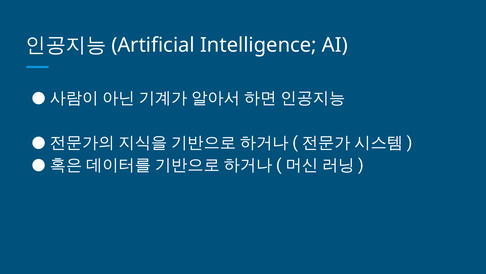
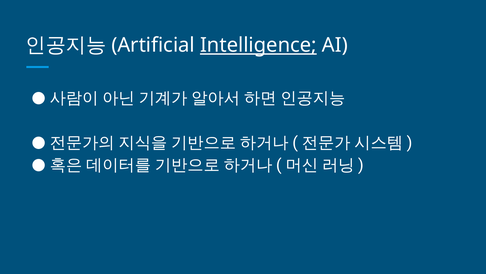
Intelligence underline: none -> present (258, 45)
